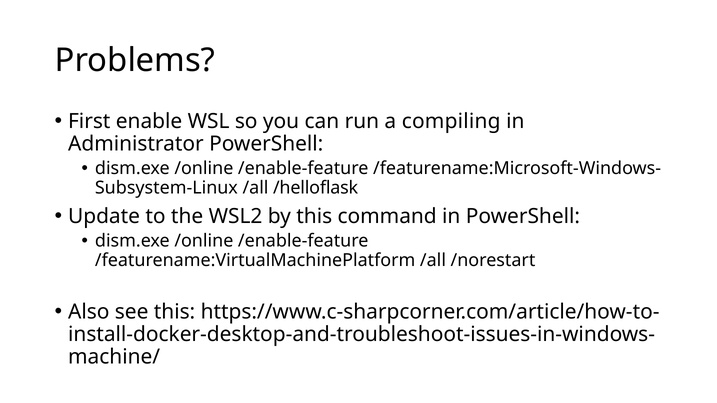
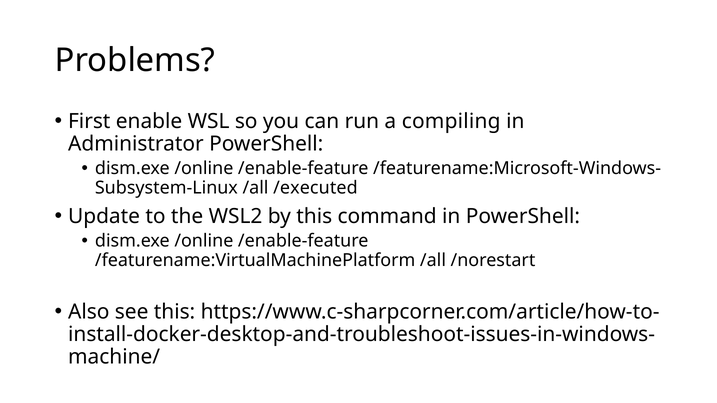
/helloflask: /helloflask -> /executed (315, 188)
